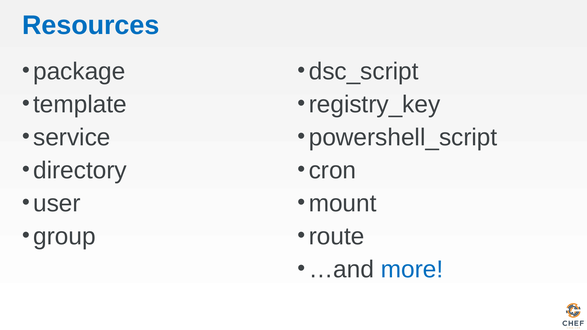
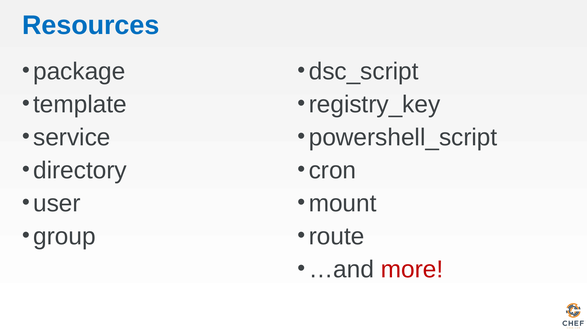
more colour: blue -> red (412, 270)
